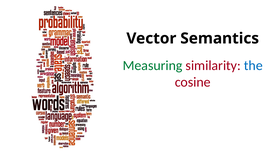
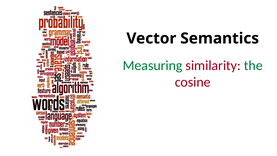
the colour: blue -> green (253, 65)
